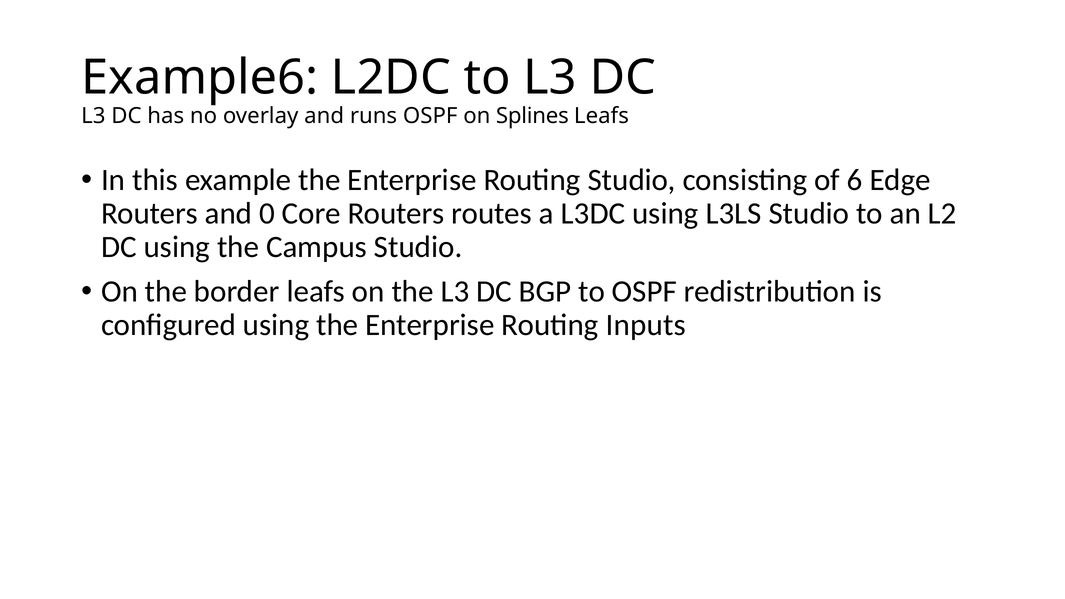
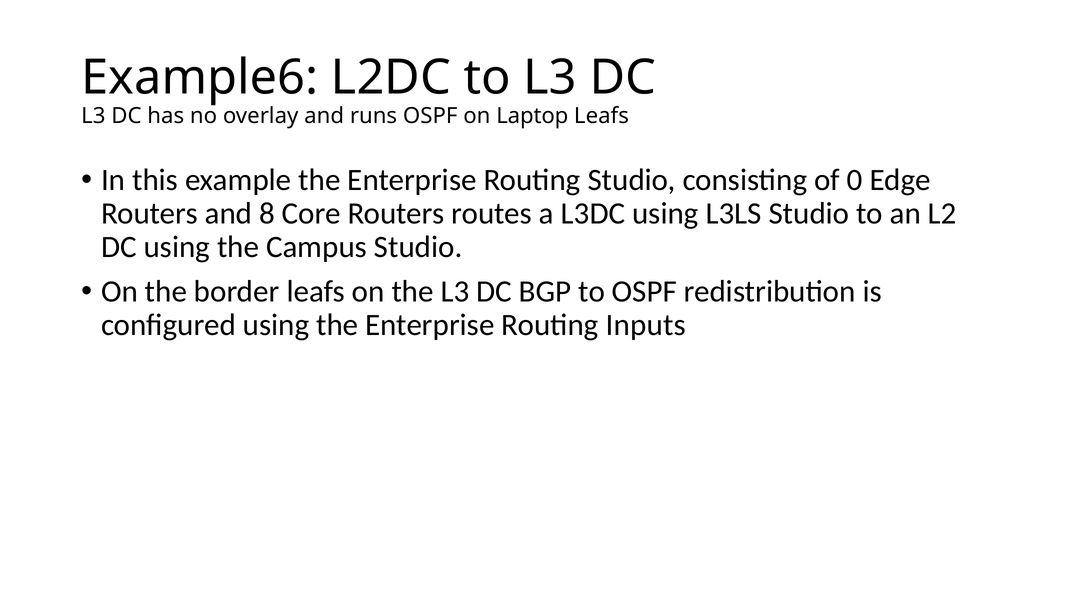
Splines: Splines -> Laptop (532, 116)
6: 6 -> 0 (855, 180)
0: 0 -> 8 (267, 213)
